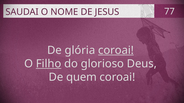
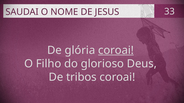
77: 77 -> 33 (170, 12)
Filho underline: present -> none (49, 64)
quem: quem -> tribos (81, 77)
